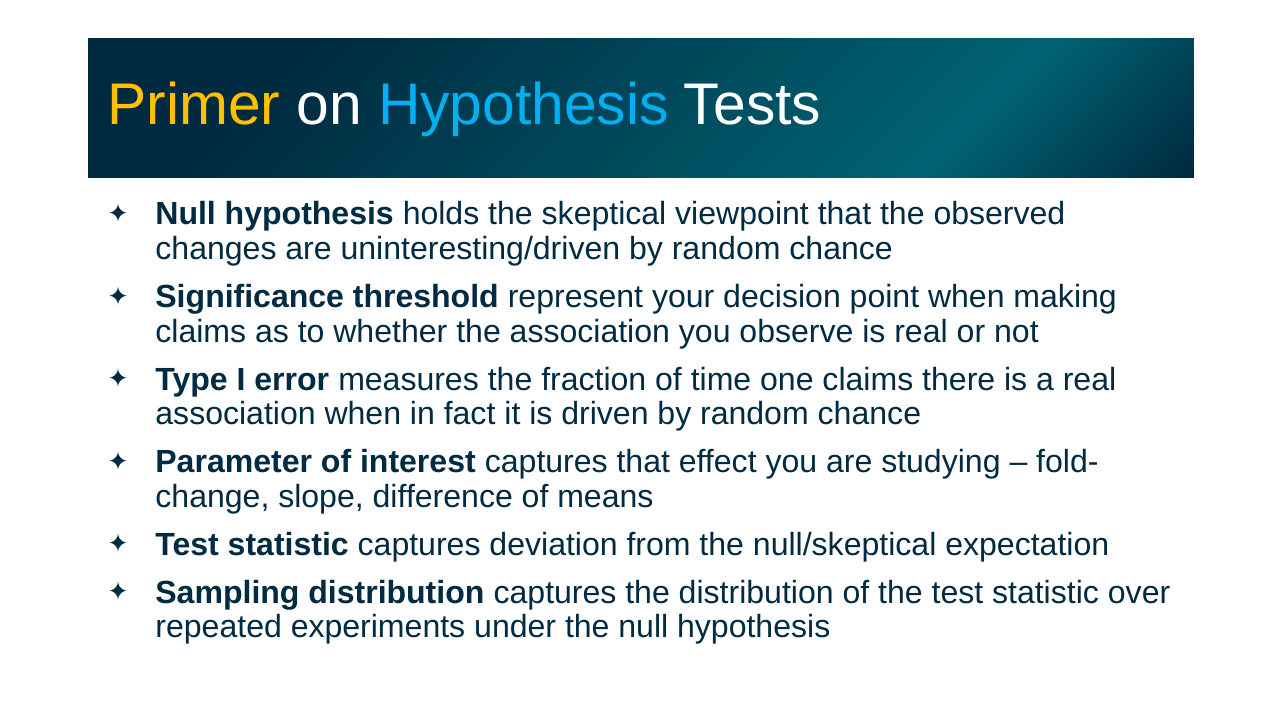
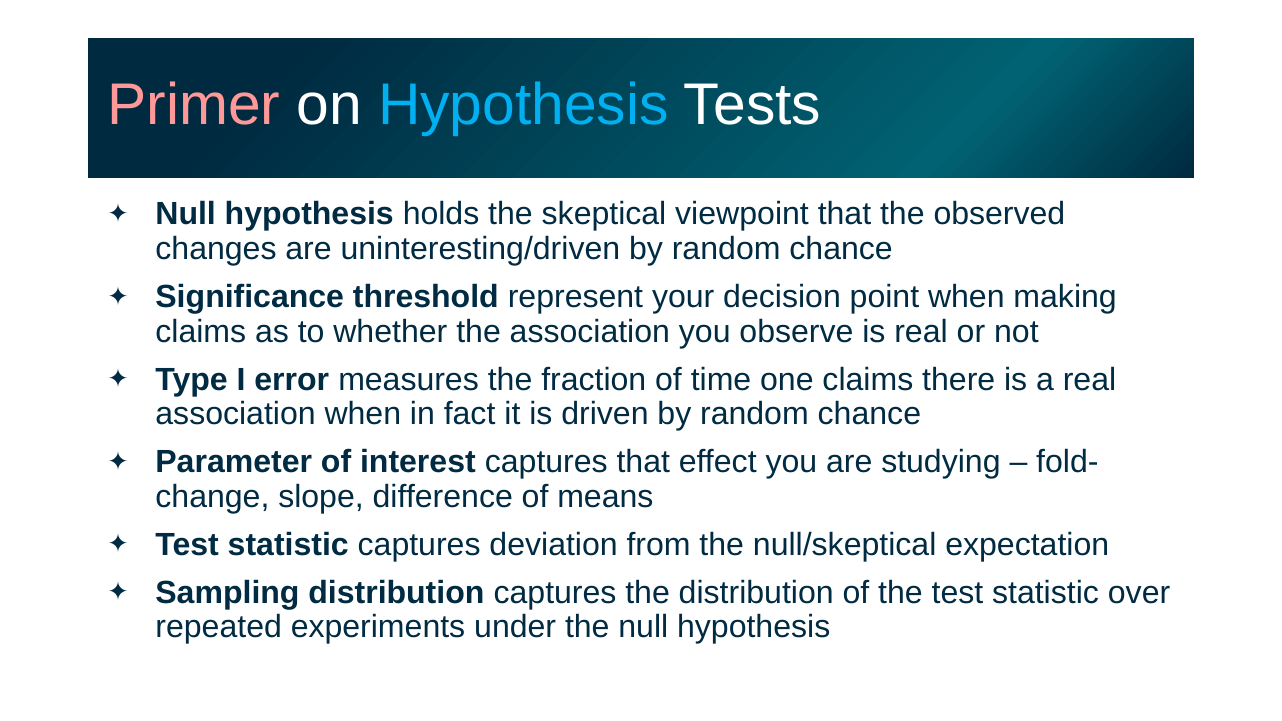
Primer colour: yellow -> pink (194, 105)
